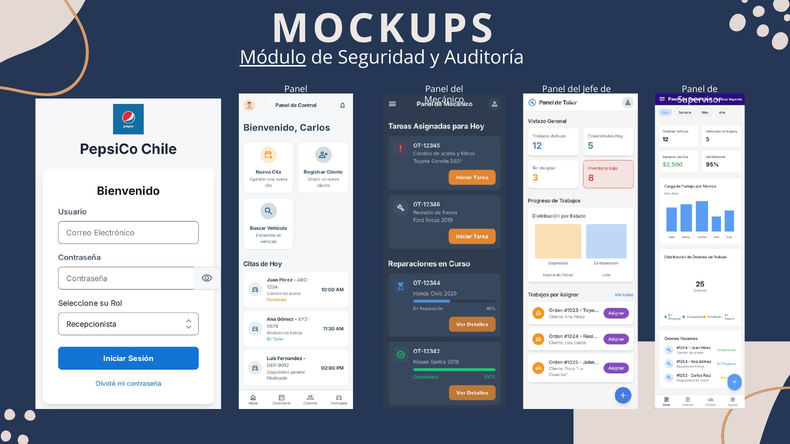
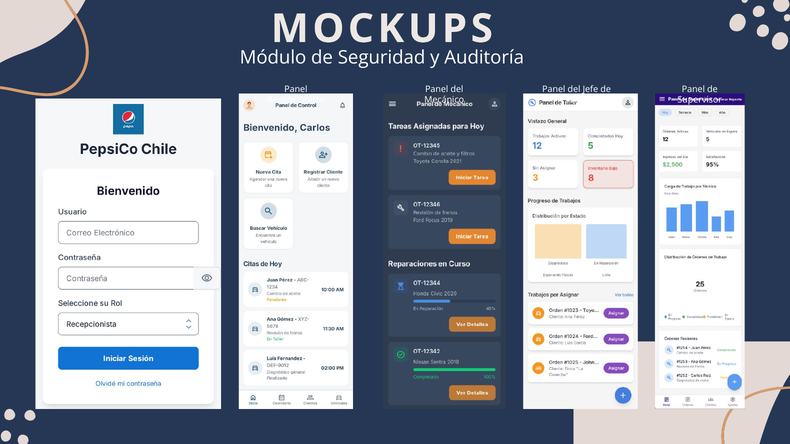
Módulo underline: present -> none (273, 58)
